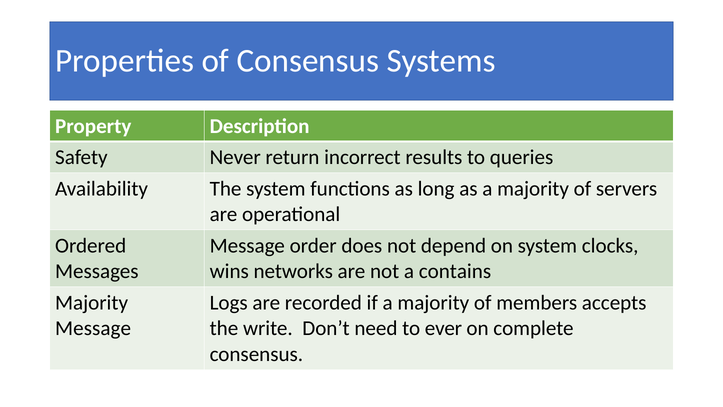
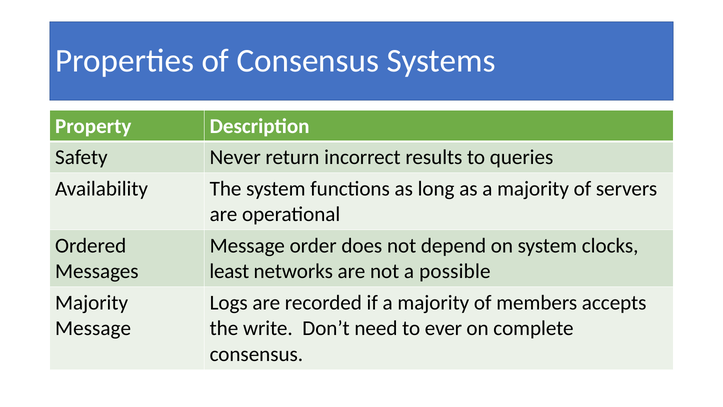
wins: wins -> least (229, 271)
contains: contains -> possible (455, 271)
